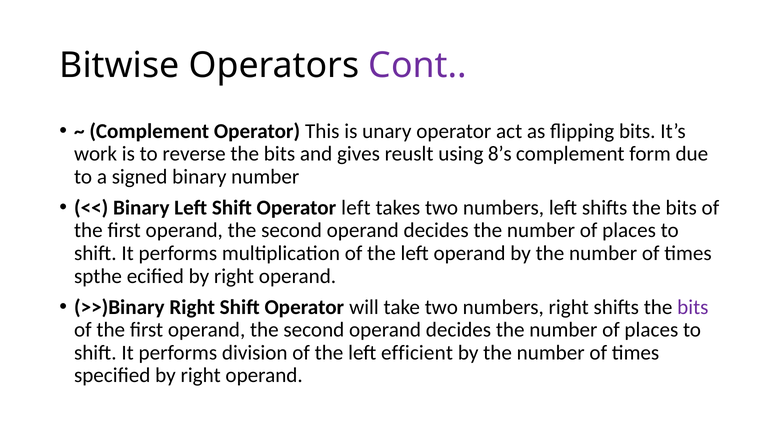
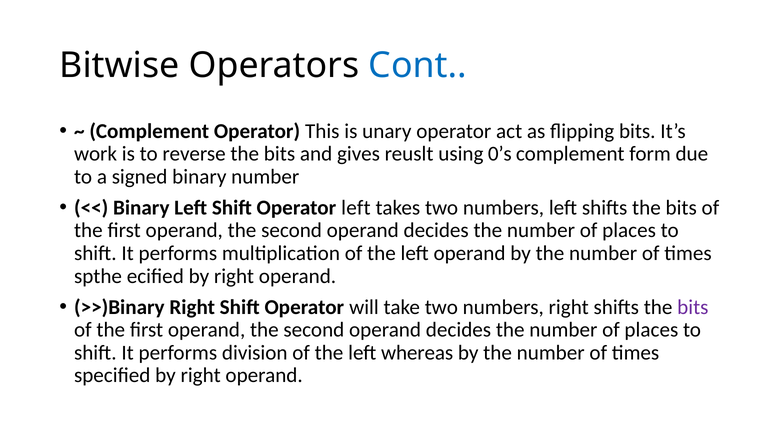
Cont colour: purple -> blue (418, 66)
8’s: 8’s -> 0’s (500, 154)
efficient: efficient -> whereas (417, 352)
